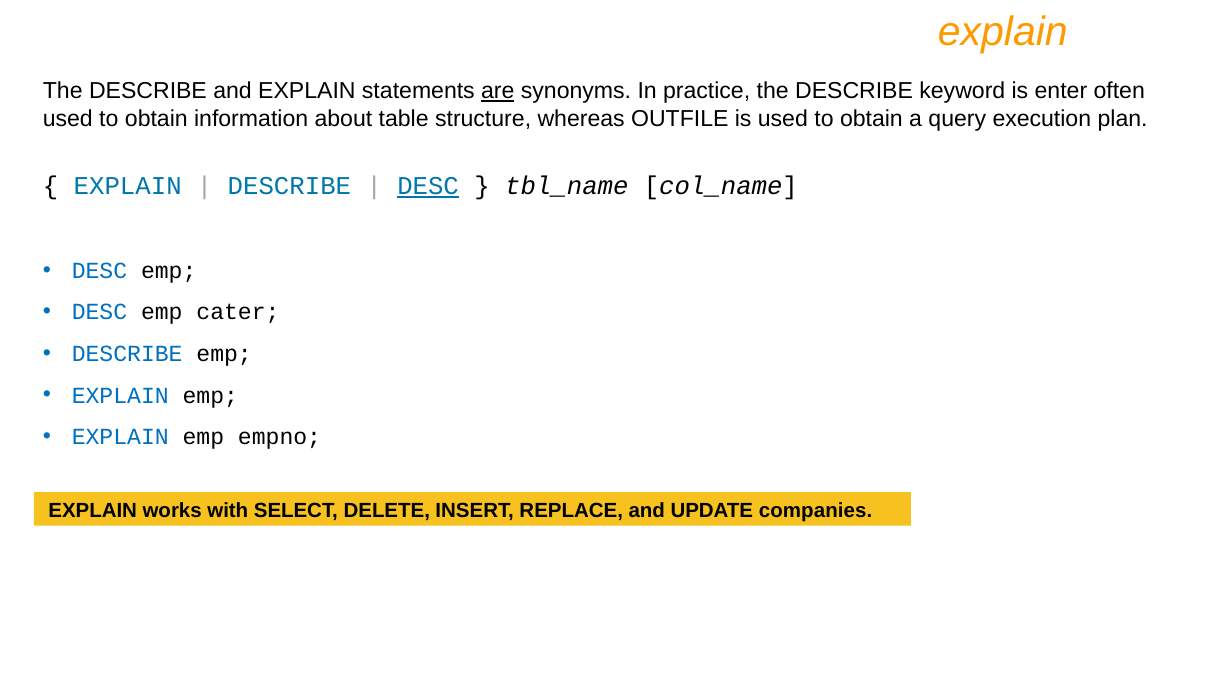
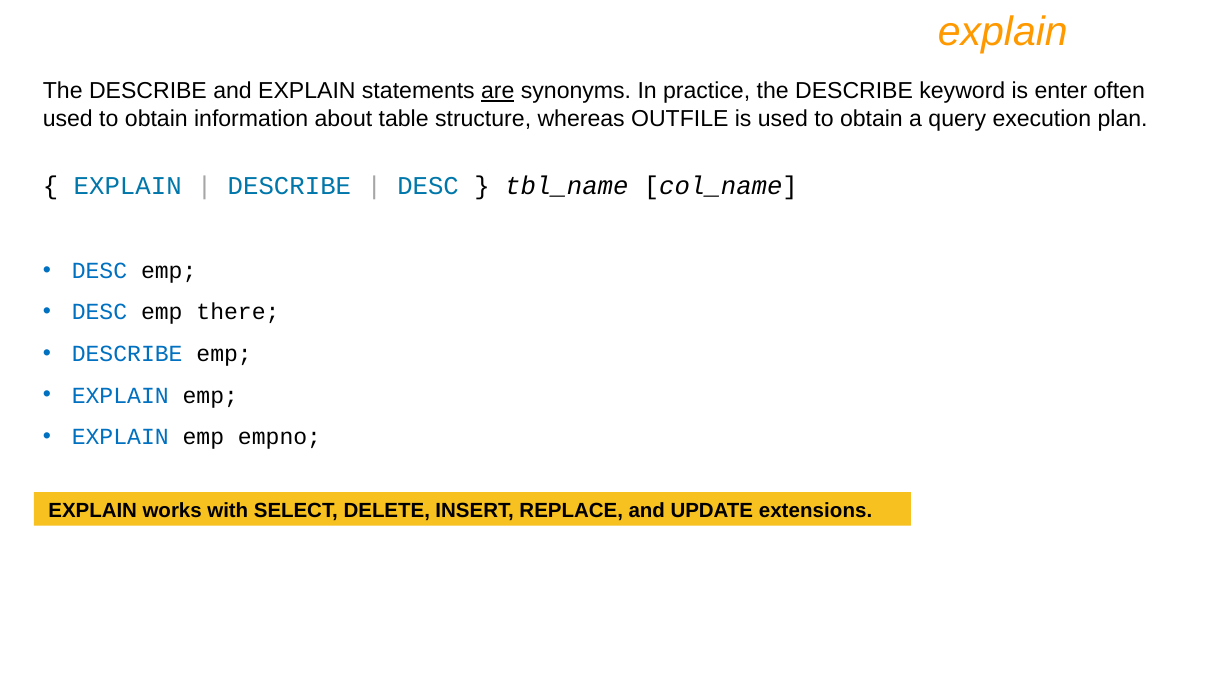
DESC underline: present -> none (428, 186)
cater: cater -> there (238, 313)
companies: companies -> extensions (816, 511)
